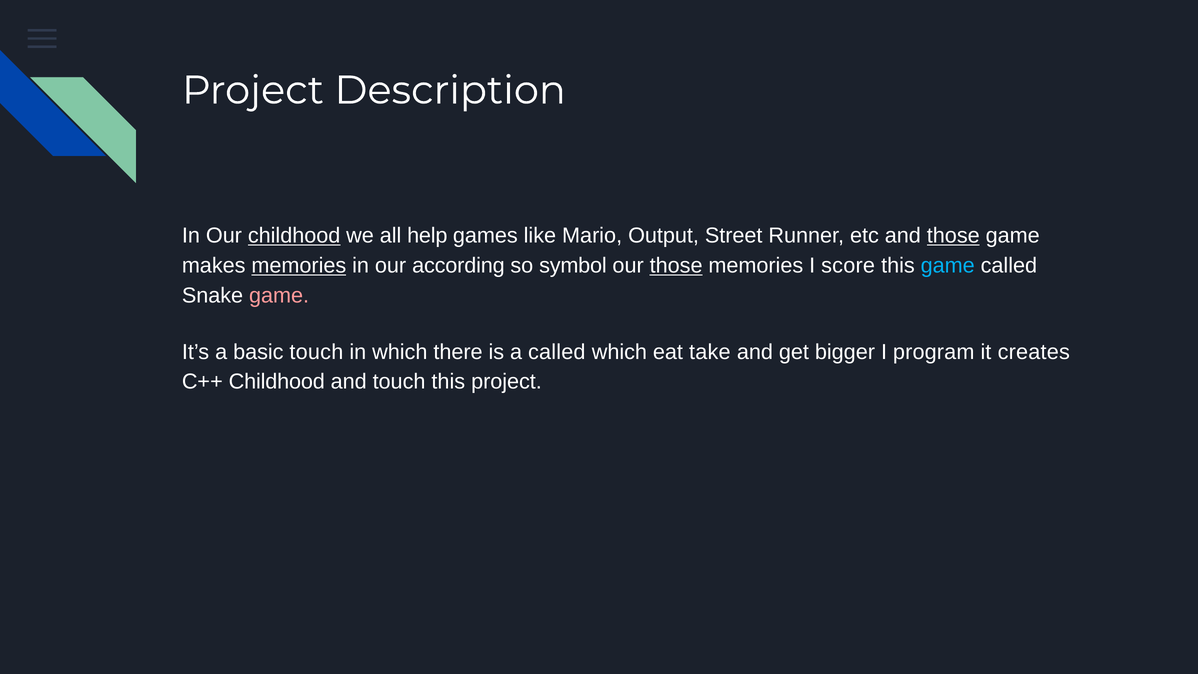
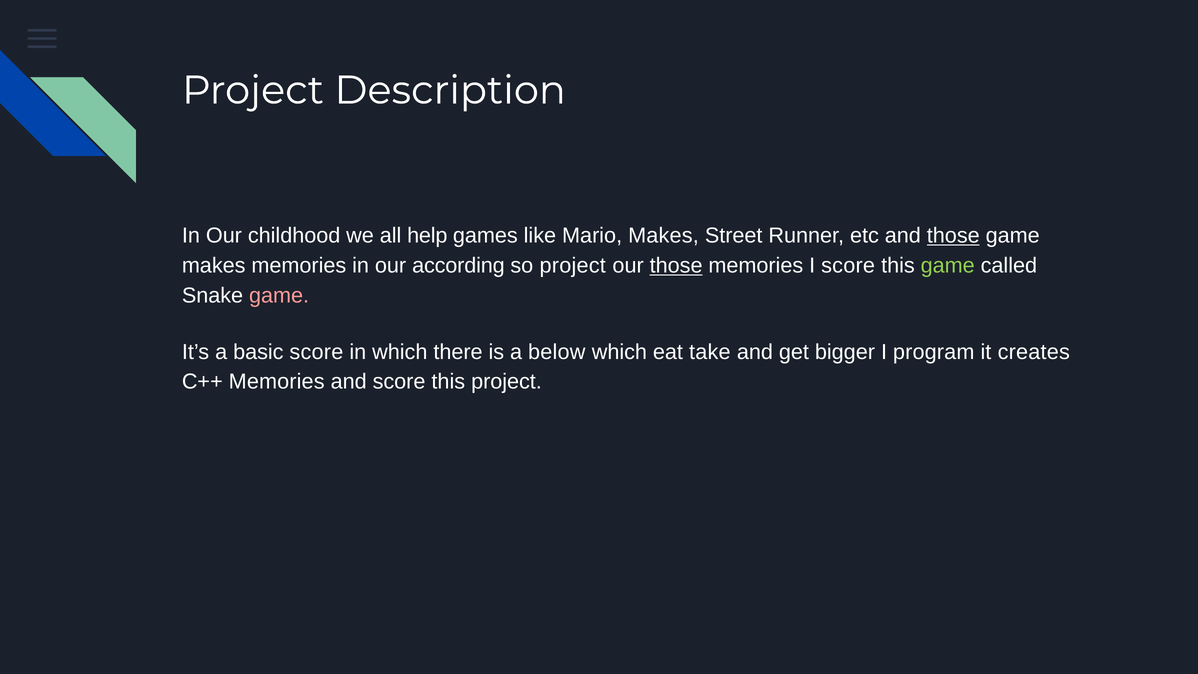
childhood underline: present -> none (294, 236)
Mario Output: Output -> Makes (663, 236)
memories underline: present -> none (299, 266)
so symbol: symbol -> project (573, 266)
game colour: light blue -> light green (948, 266)
basic touch: touch -> score (316, 352)
a called: called -> below (557, 352)
C++ Childhood: Childhood -> Memories (277, 382)
and touch: touch -> score (399, 382)
